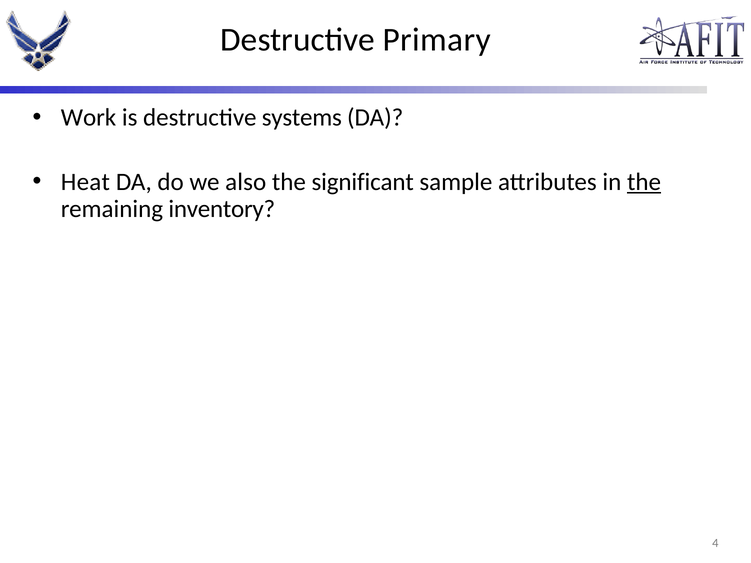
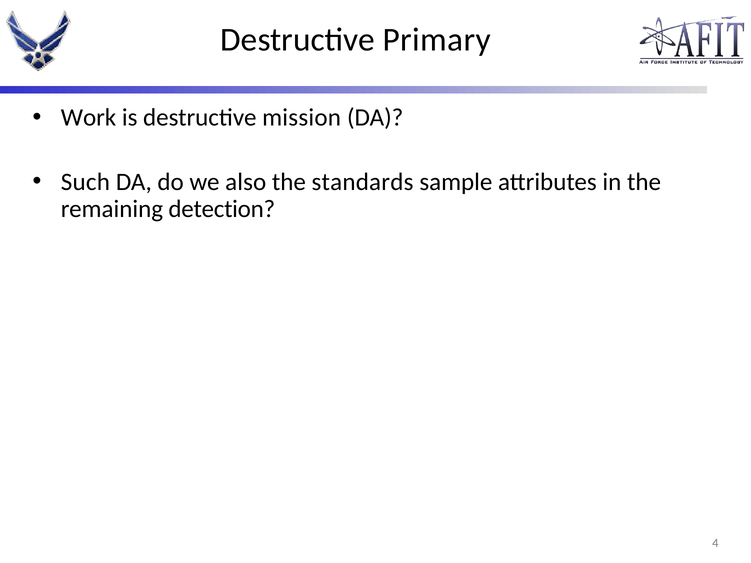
systems: systems -> mission (302, 118)
Heat: Heat -> Such (85, 182)
significant: significant -> standards (363, 182)
the underline: present -> none (644, 182)
inventory: inventory -> detection (222, 209)
